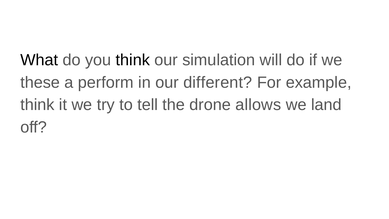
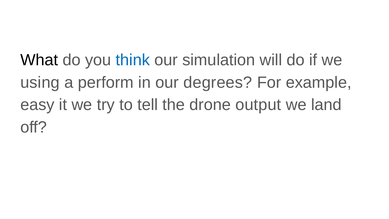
think colour: black -> blue (133, 60)
these: these -> using (40, 82)
different: different -> degrees (218, 82)
think: think -> easy (37, 105)
allows: allows -> output (258, 105)
